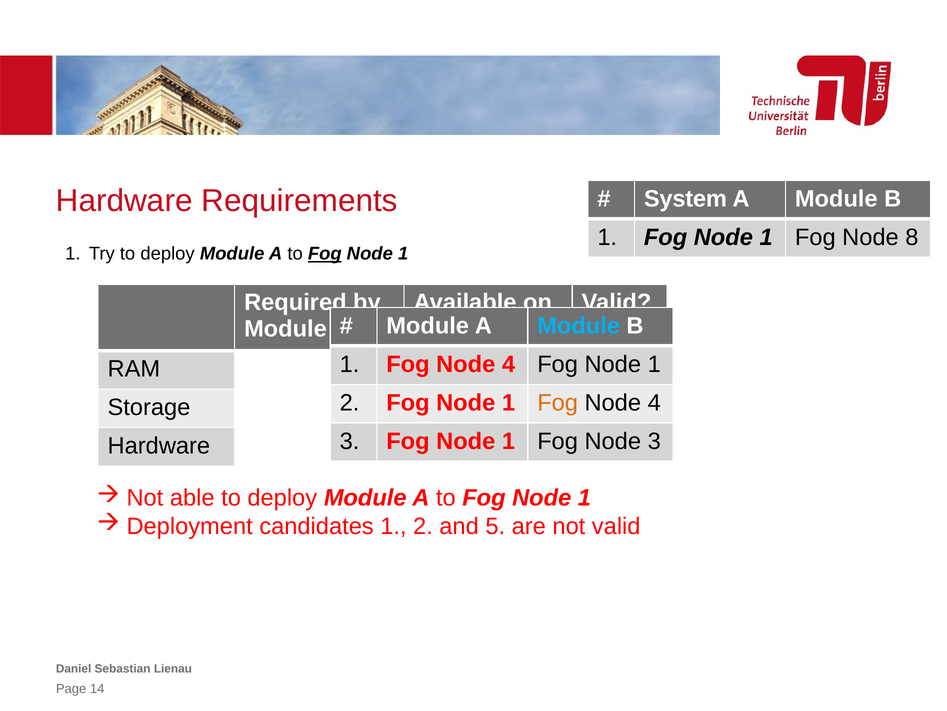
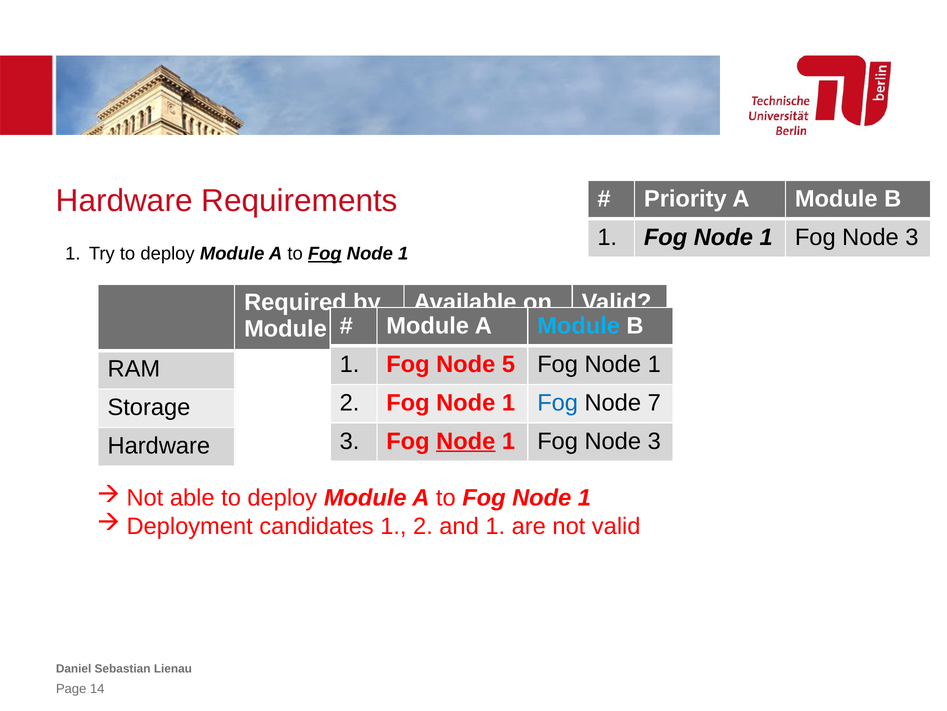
System: System -> Priority (685, 199)
8: 8 -> 3 (912, 237)
4: 4 -> 5 (508, 364)
Fog colour: orange -> blue (558, 402)
4: 4 -> 7 (654, 402)
Node underline: none -> present (466, 441)
and 5: 5 -> 1 (495, 526)
